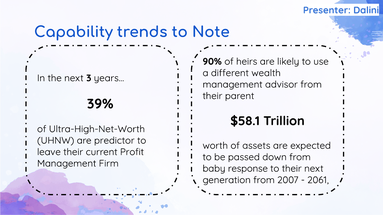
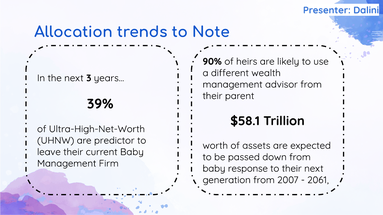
Capability: Capability -> Allocation (73, 32)
current Profit: Profit -> Baby (132, 152)
